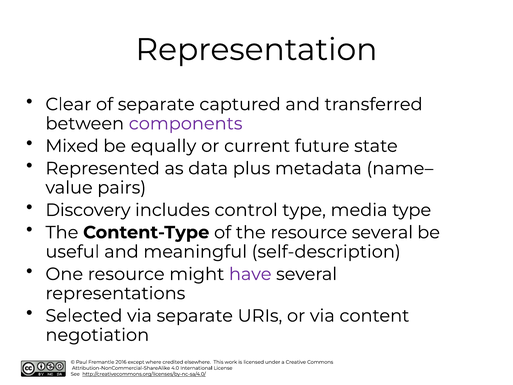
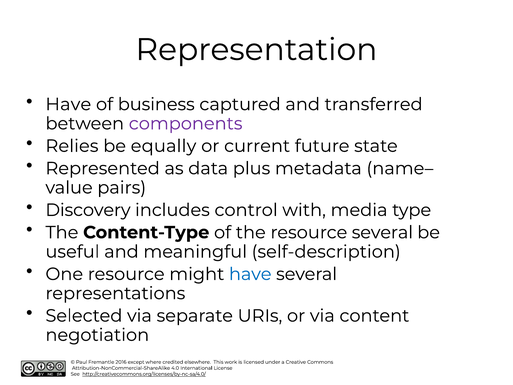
Clear: Clear -> Have (68, 104)
of separate: separate -> business (156, 104)
Mixed: Mixed -> Relies (72, 146)
control type: type -> with (304, 210)
have colour: purple -> blue (250, 274)
